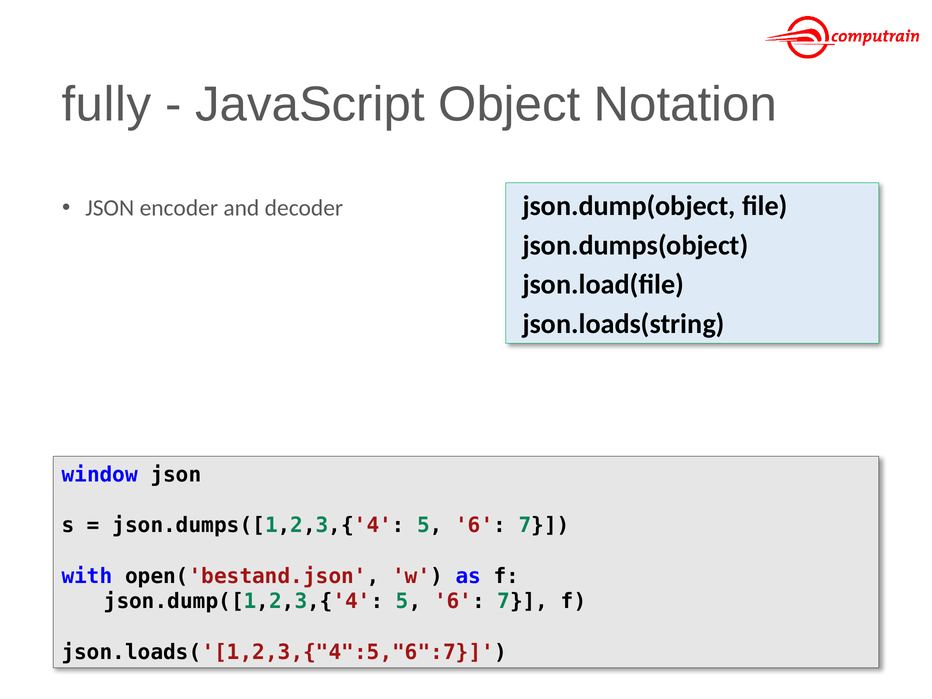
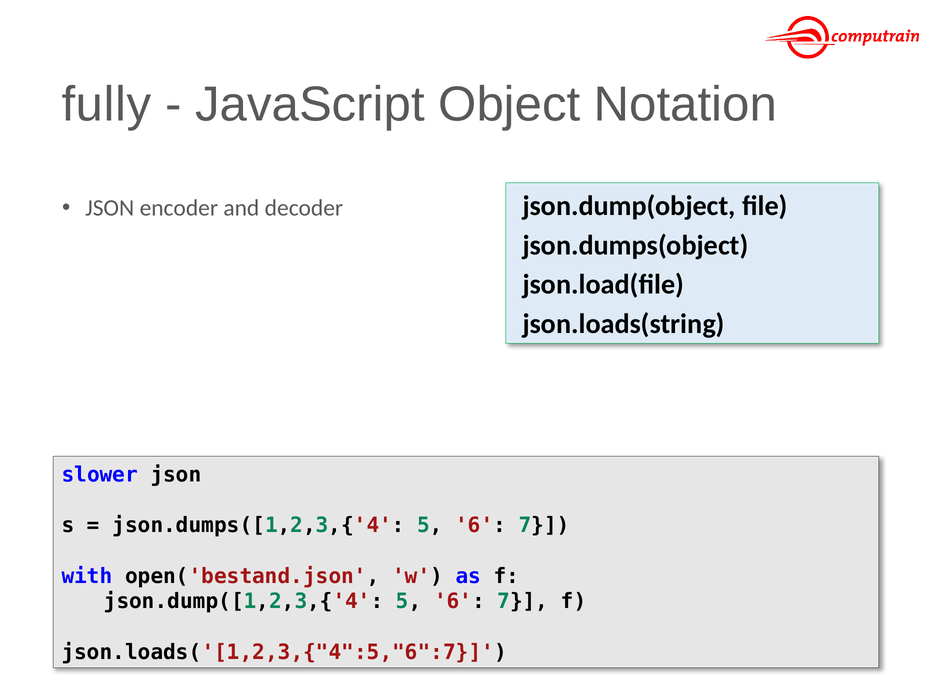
window: window -> slower (100, 475)
